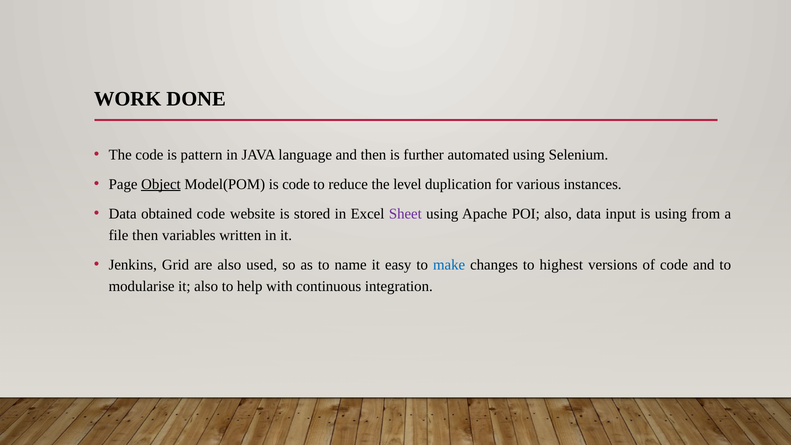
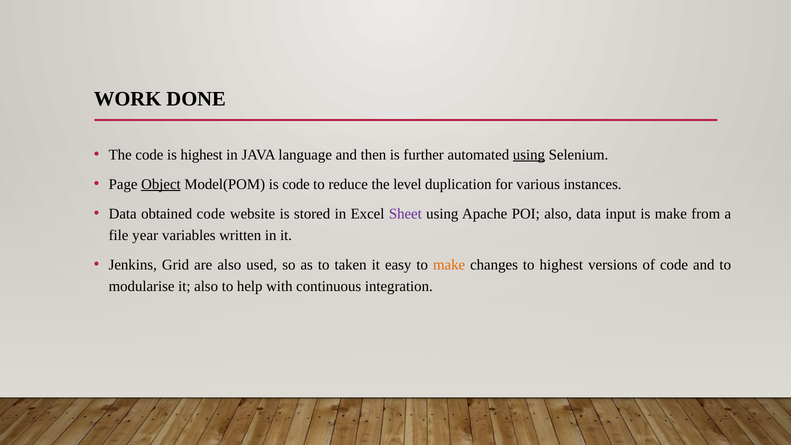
is pattern: pattern -> highest (202, 155)
using underline: none -> present (529, 155)
is using: using -> make (671, 214)
file then: then -> year (145, 235)
name: name -> taken (351, 265)
make colour: blue -> orange (449, 265)
